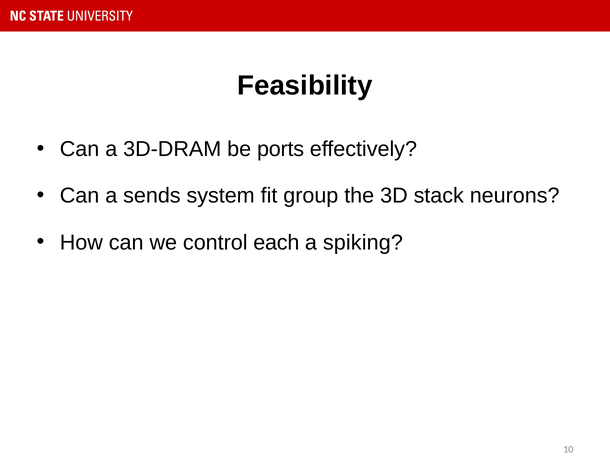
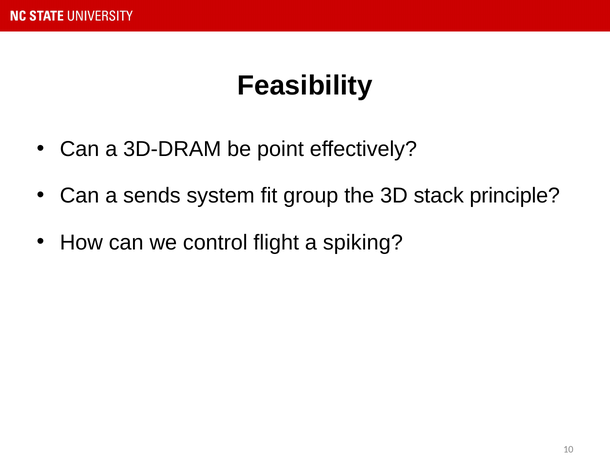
ports: ports -> point (280, 149)
neurons: neurons -> principle (515, 196)
each: each -> flight (276, 243)
